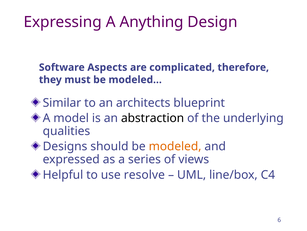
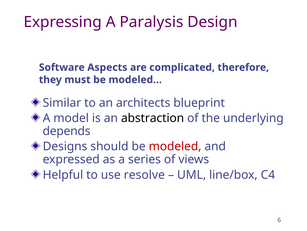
Anything: Anything -> Paralysis (151, 22)
qualities: qualities -> depends (67, 131)
modeled colour: orange -> red (175, 146)
